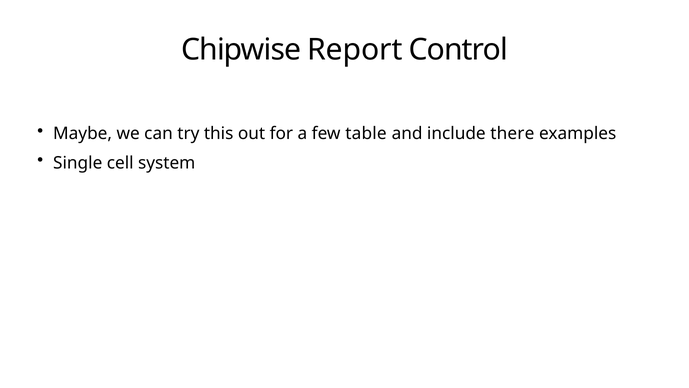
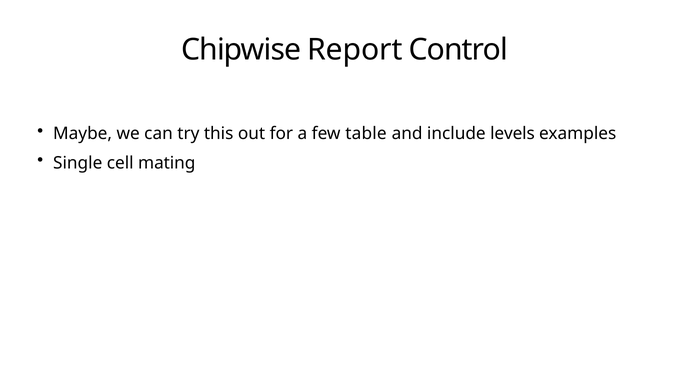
there: there -> levels (512, 134)
system: system -> mating (167, 163)
